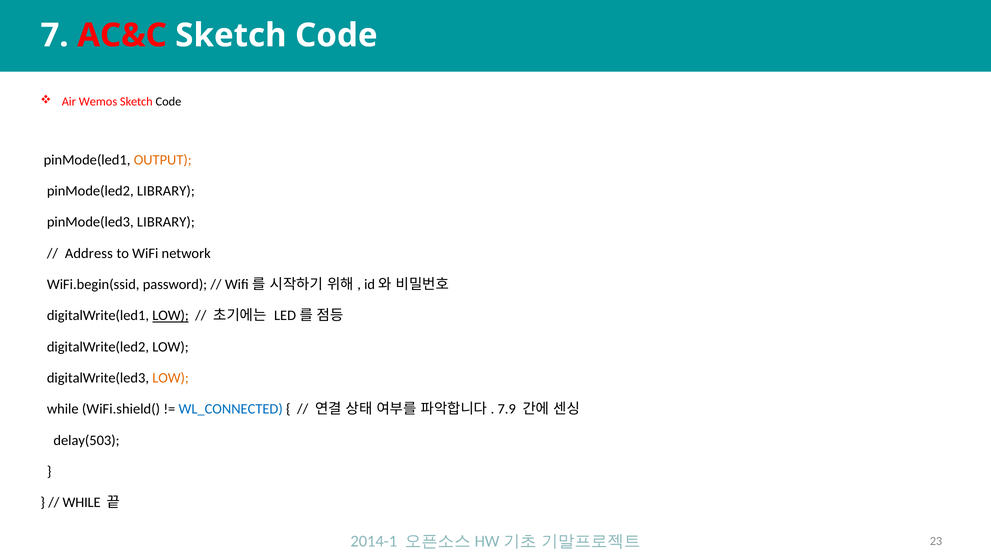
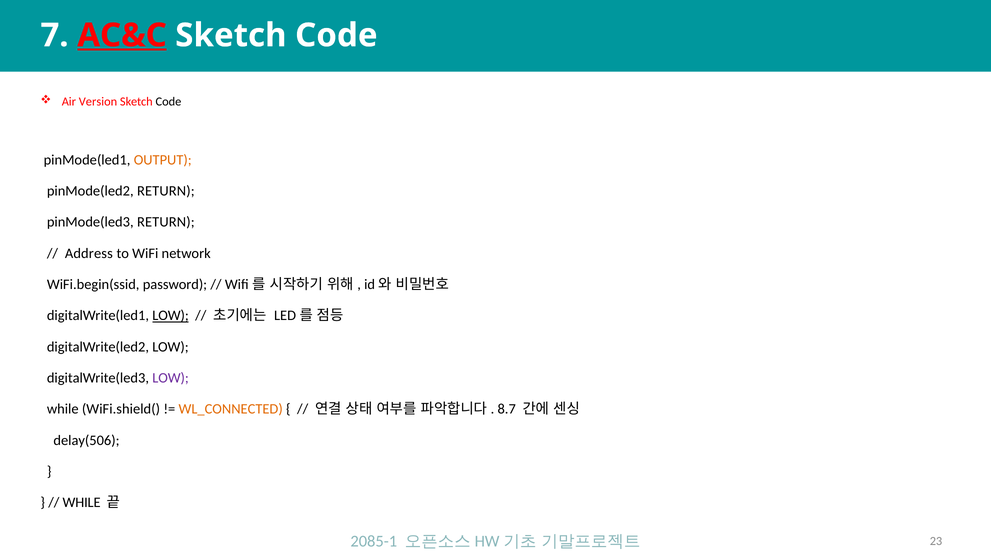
AC&C underline: none -> present (122, 35)
Wemos: Wemos -> Version (98, 101)
pinMode(led2 LIBRARY: LIBRARY -> RETURN (166, 191)
pinMode(led3 LIBRARY: LIBRARY -> RETURN (166, 222)
LOW colour: orange -> purple (171, 378)
WL_CONNECTED colour: blue -> orange (231, 409)
7.9: 7.9 -> 8.7 (507, 409)
delay(503: delay(503 -> delay(506 (86, 440)
2014-1: 2014-1 -> 2085-1 (374, 541)
